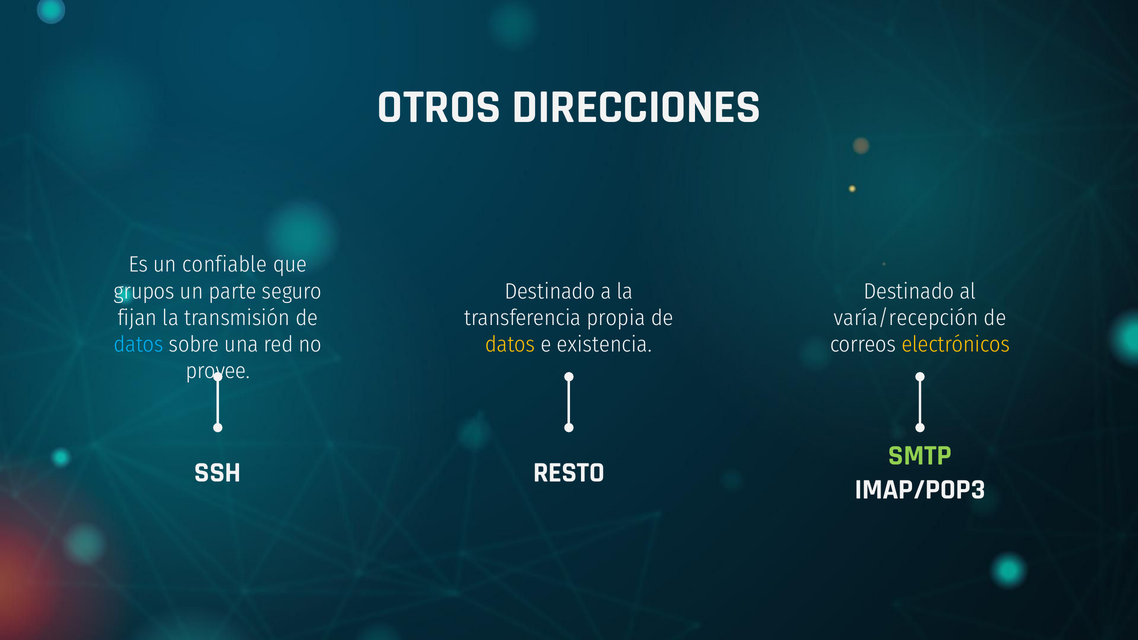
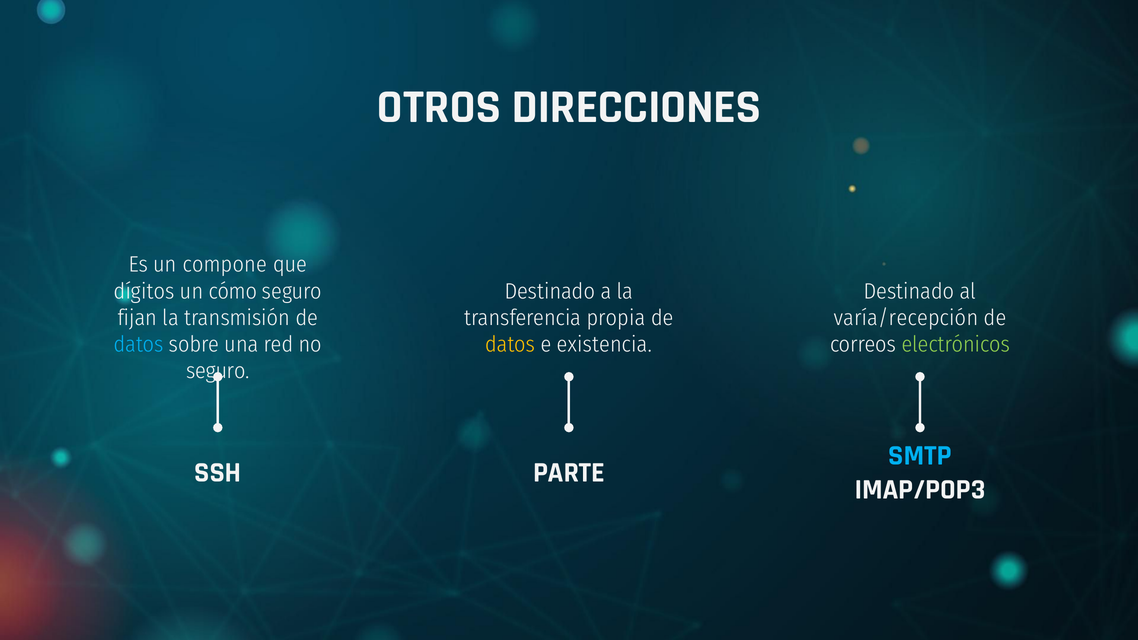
confiable: confiable -> compone (225, 265)
grupos: grupos -> dígitos (144, 291)
parte: parte -> cómo (233, 291)
electrónicos colour: yellow -> light green (956, 344)
provee: provee -> seguro (218, 371)
SMTP colour: light green -> light blue (920, 455)
RESTO: RESTO -> PARTE (569, 473)
